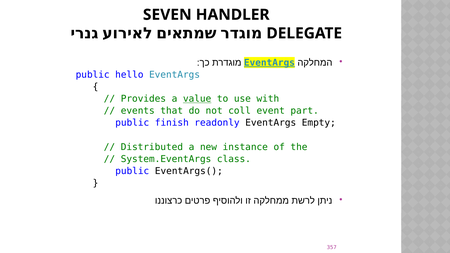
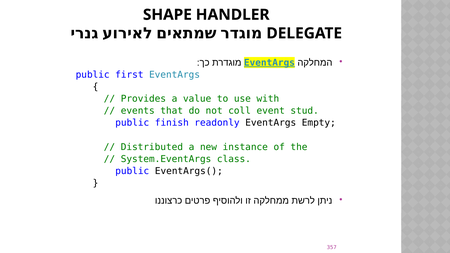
SEVEN: SEVEN -> SHAPE (167, 15)
hello: hello -> first (129, 75)
value underline: present -> none (197, 99)
part: part -> stud (305, 111)
